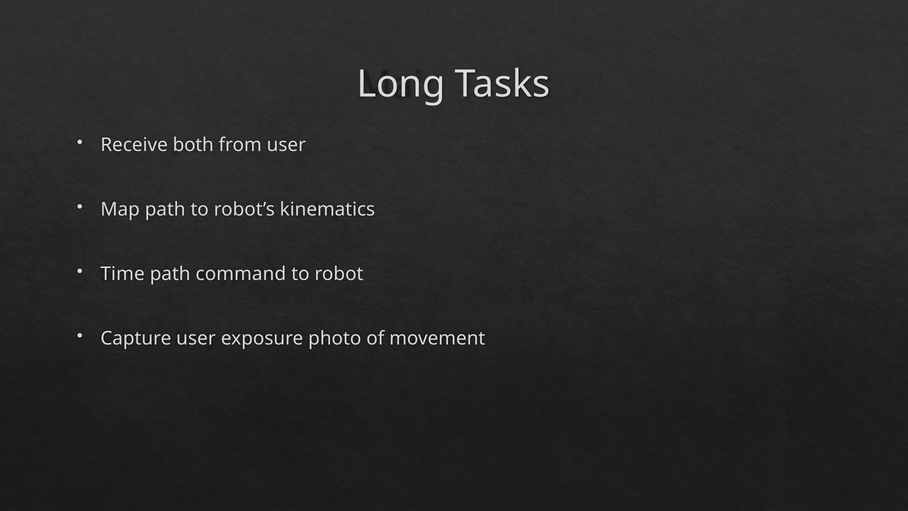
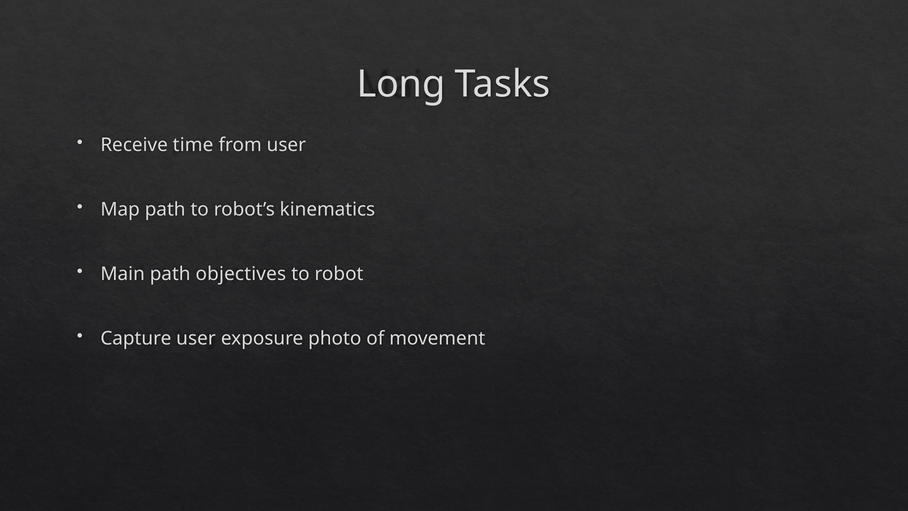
both: both -> time (193, 145)
Time: Time -> Main (123, 274)
command: command -> objectives (241, 274)
